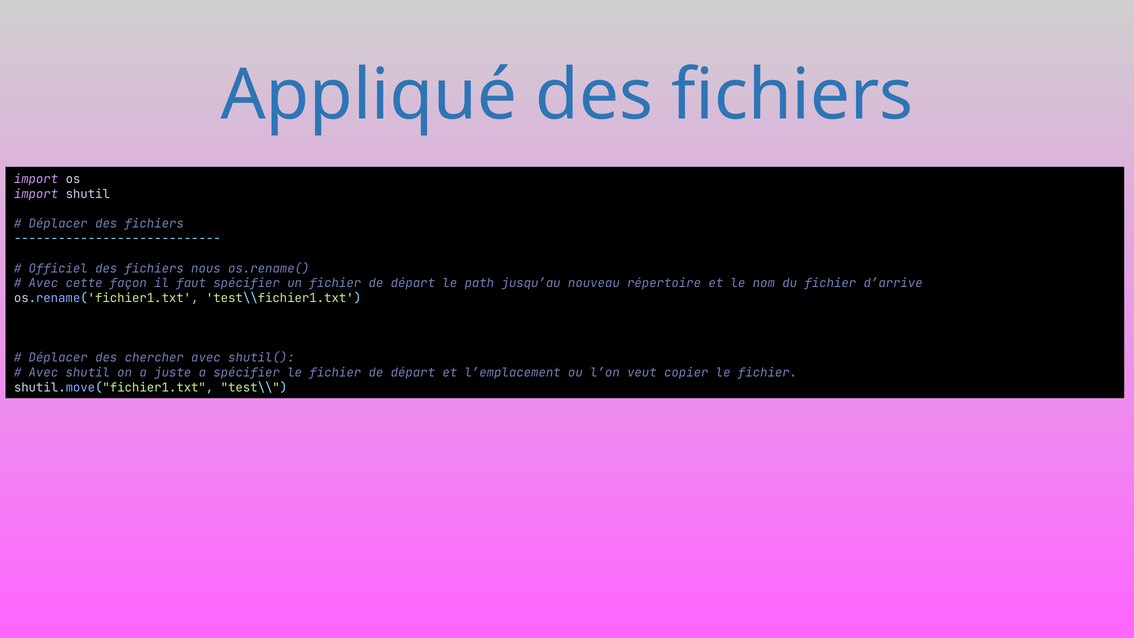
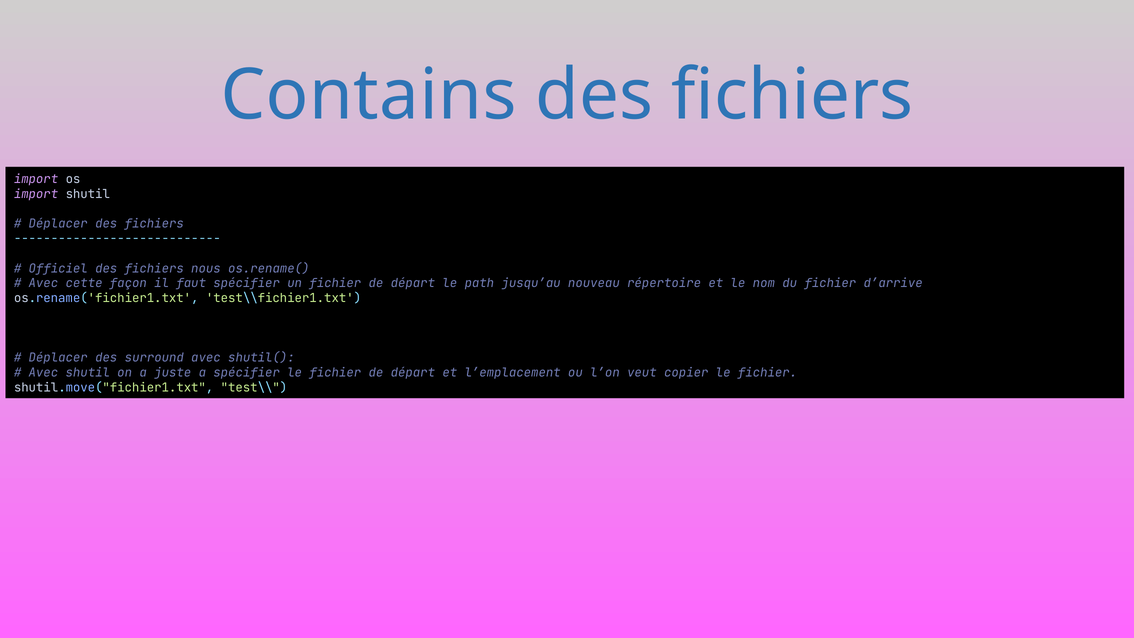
Appliqué: Appliqué -> Contains (369, 95)
chercher: chercher -> surround (154, 358)
